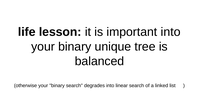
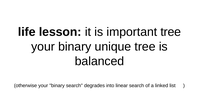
important into: into -> tree (171, 32)
